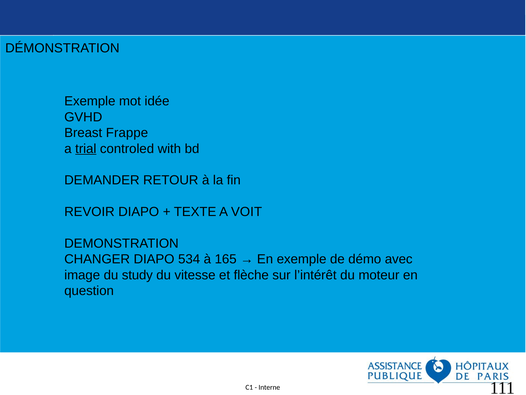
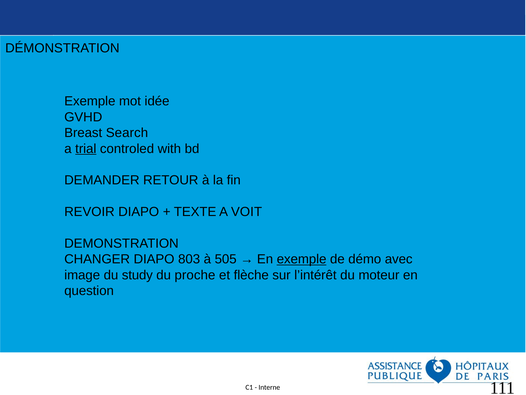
Frappe: Frappe -> Search (127, 133)
534: 534 -> 803 (189, 259)
165: 165 -> 505 (226, 259)
exemple underline: none -> present (302, 259)
vitesse: vitesse -> proche (195, 275)
